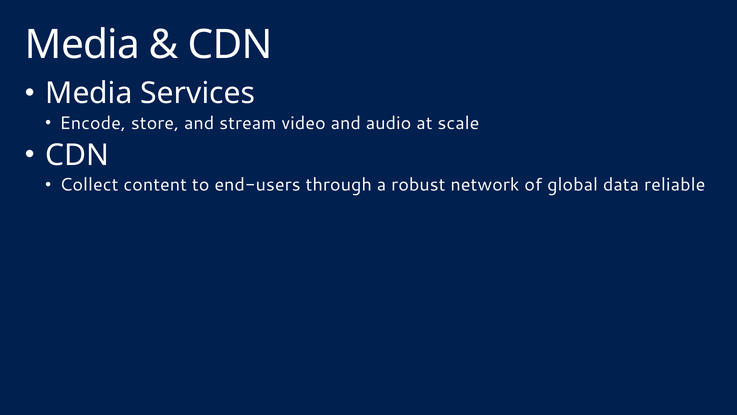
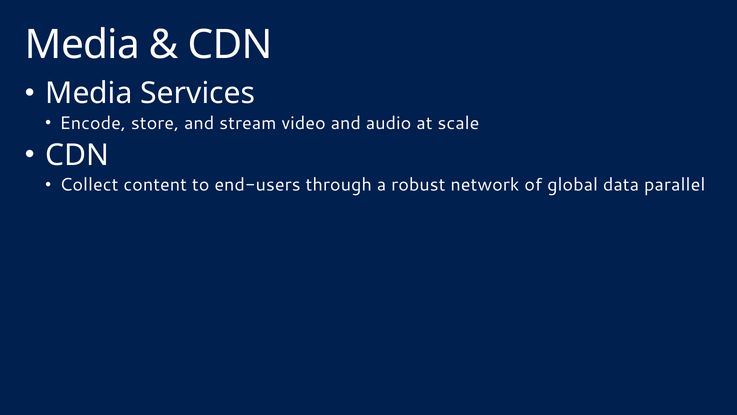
reliable: reliable -> parallel (675, 185)
